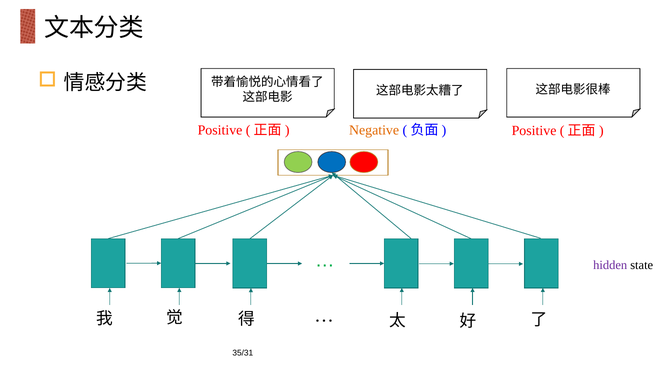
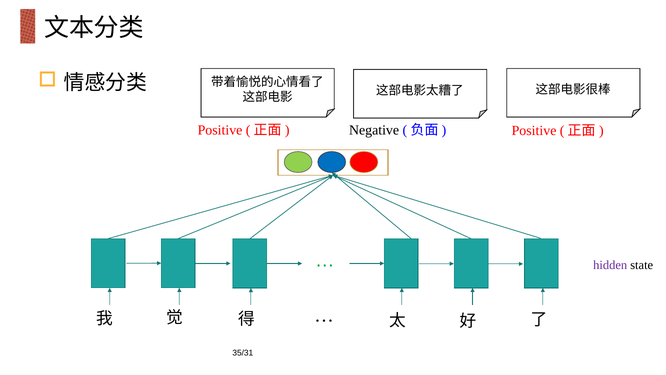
Negative colour: orange -> black (374, 130)
